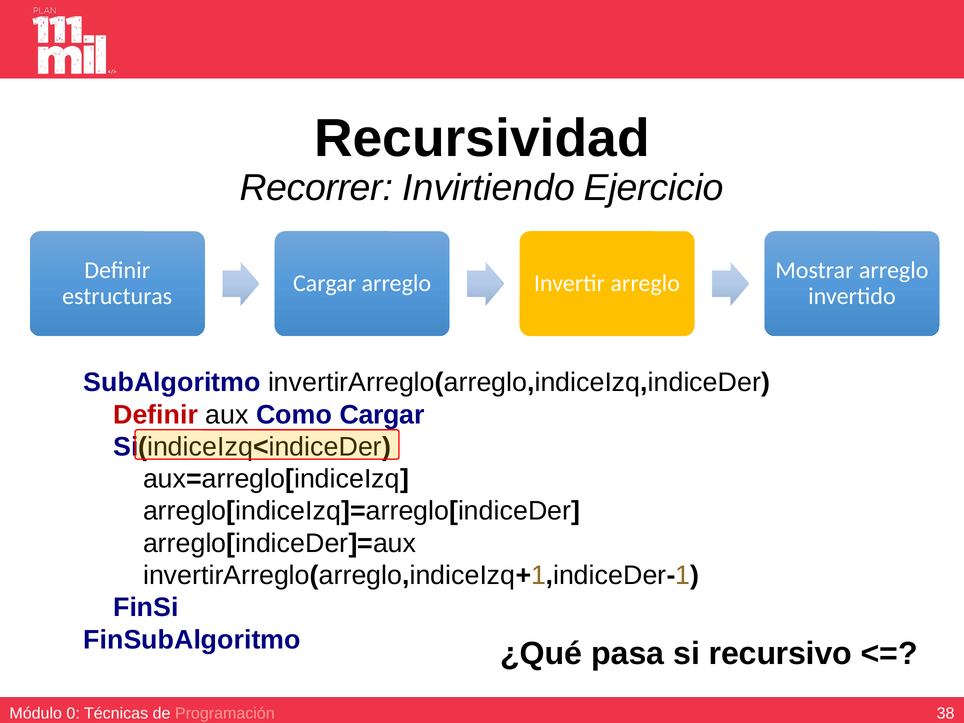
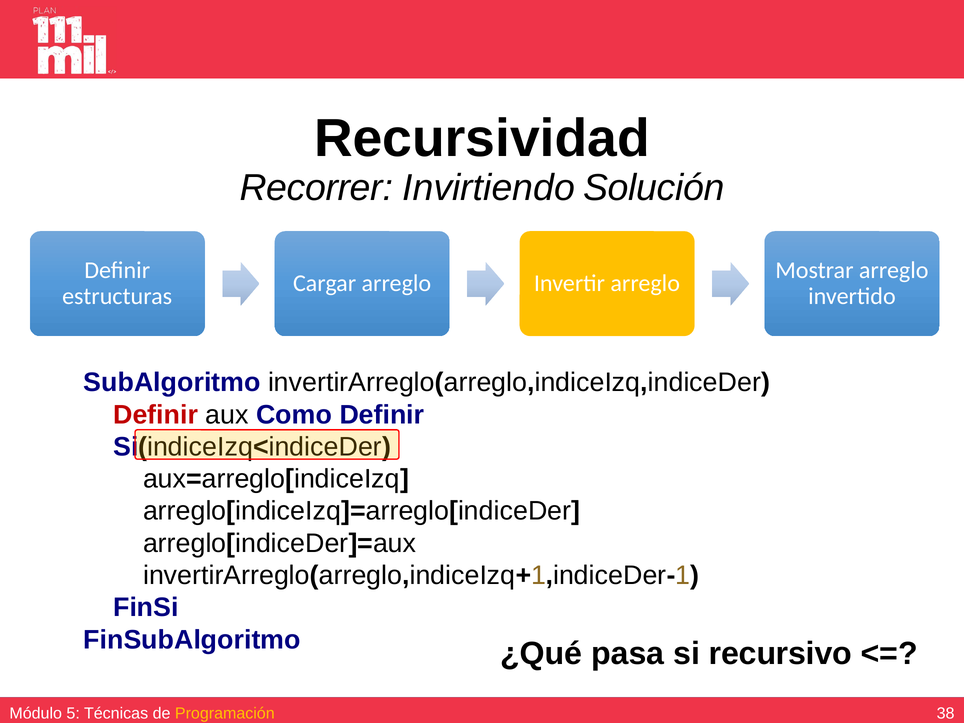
Ejercicio: Ejercicio -> Solución (654, 188)
Como Cargar: Cargar -> Definir (382, 415)
0: 0 -> 5 (73, 714)
Programación colour: pink -> yellow (225, 714)
